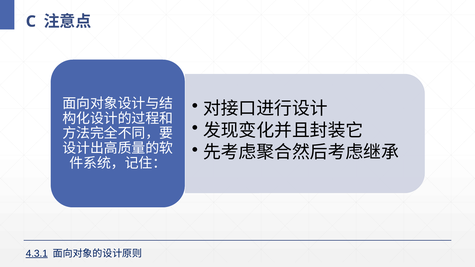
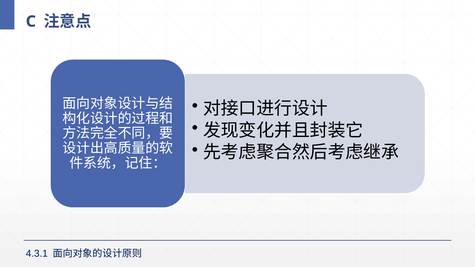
4.3.1 underline: present -> none (37, 254)
